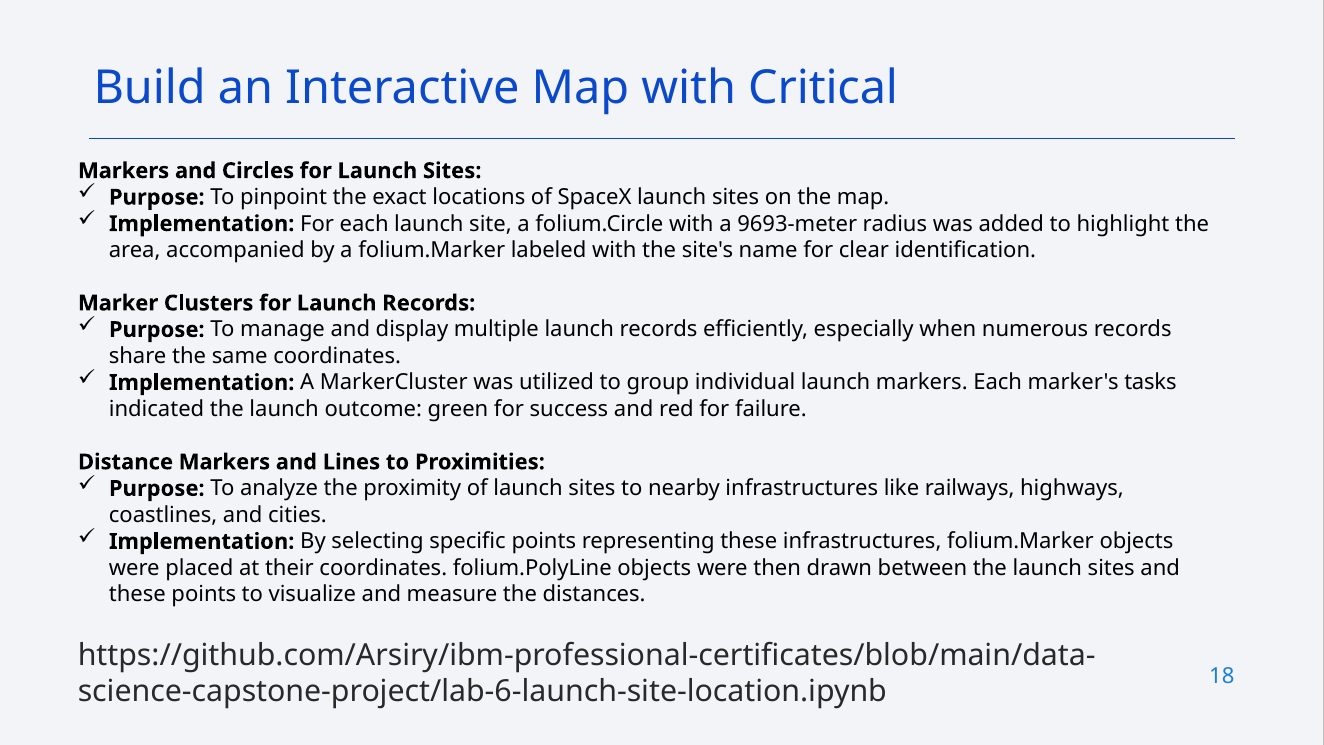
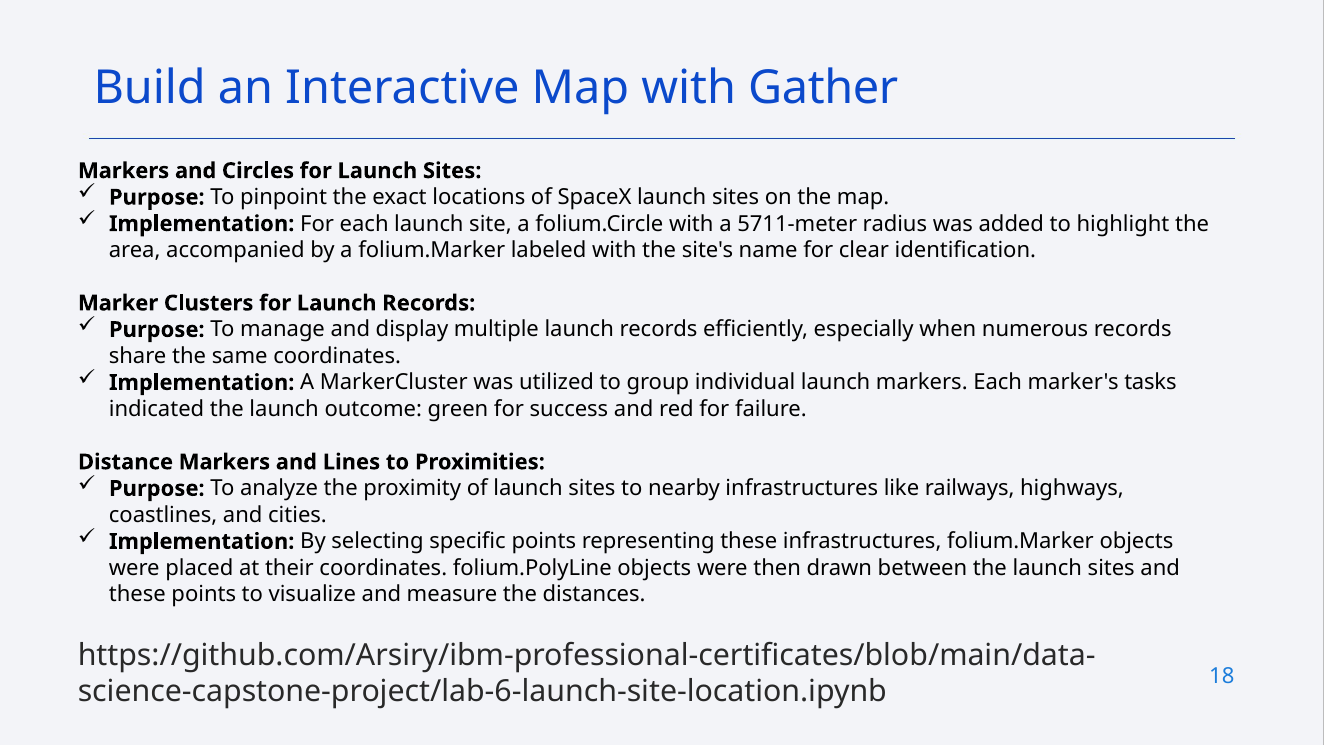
Critical: Critical -> Gather (823, 88)
9693-meter: 9693-meter -> 5711-meter (797, 224)
